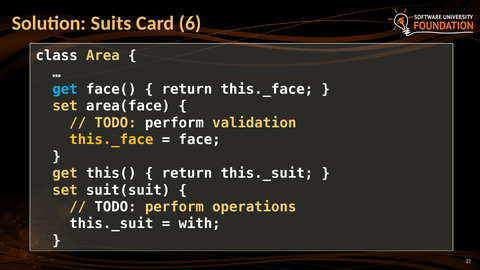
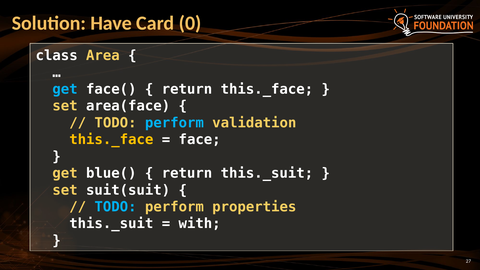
Suits: Suits -> Have (111, 23)
6: 6 -> 0 (190, 23)
perform colour: white -> light blue (174, 123)
this(: this( -> blue( (111, 173)
TODO colour: white -> light blue (116, 207)
operations: operations -> properties (254, 207)
